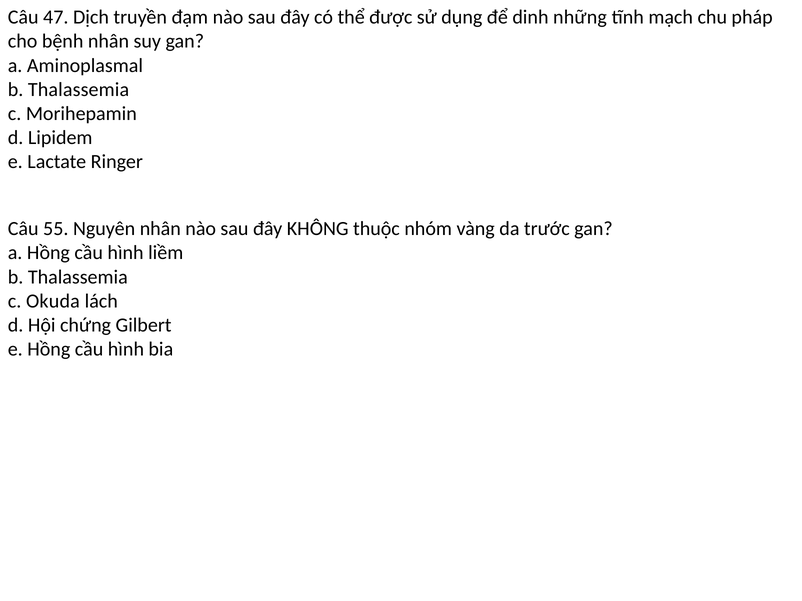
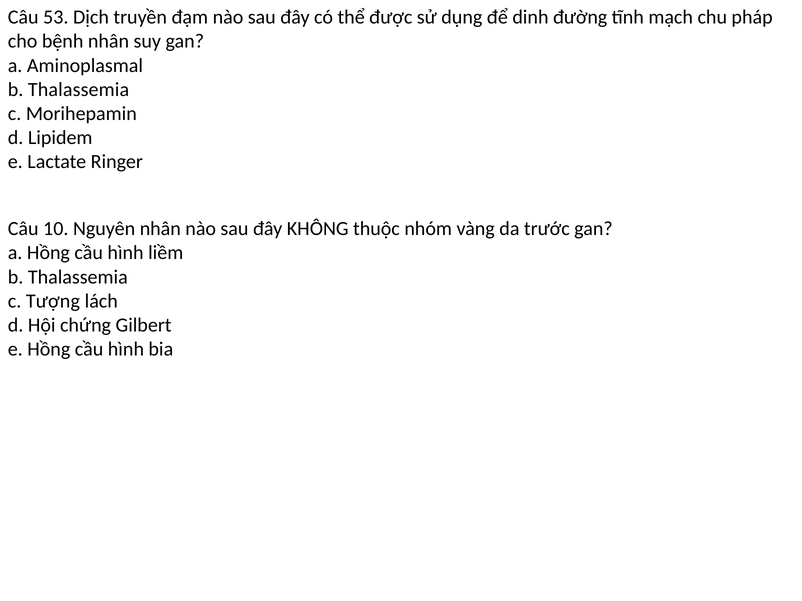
47: 47 -> 53 (56, 17)
những: những -> đường (580, 17)
55: 55 -> 10 (56, 229)
Okuda: Okuda -> Tượng (53, 301)
